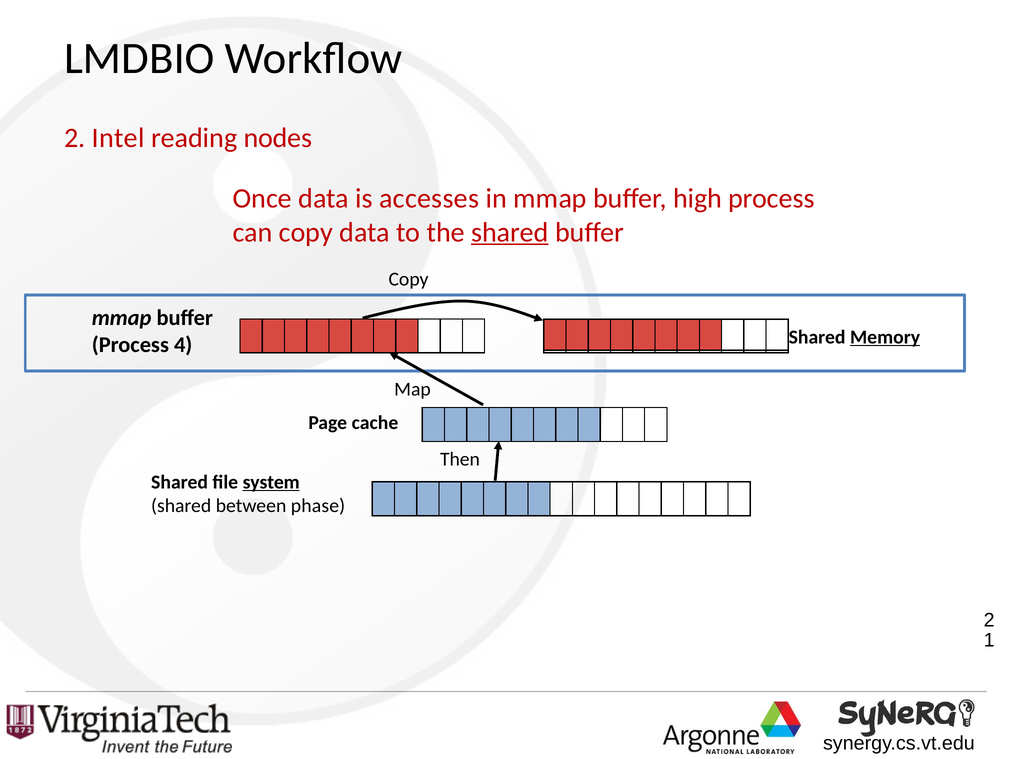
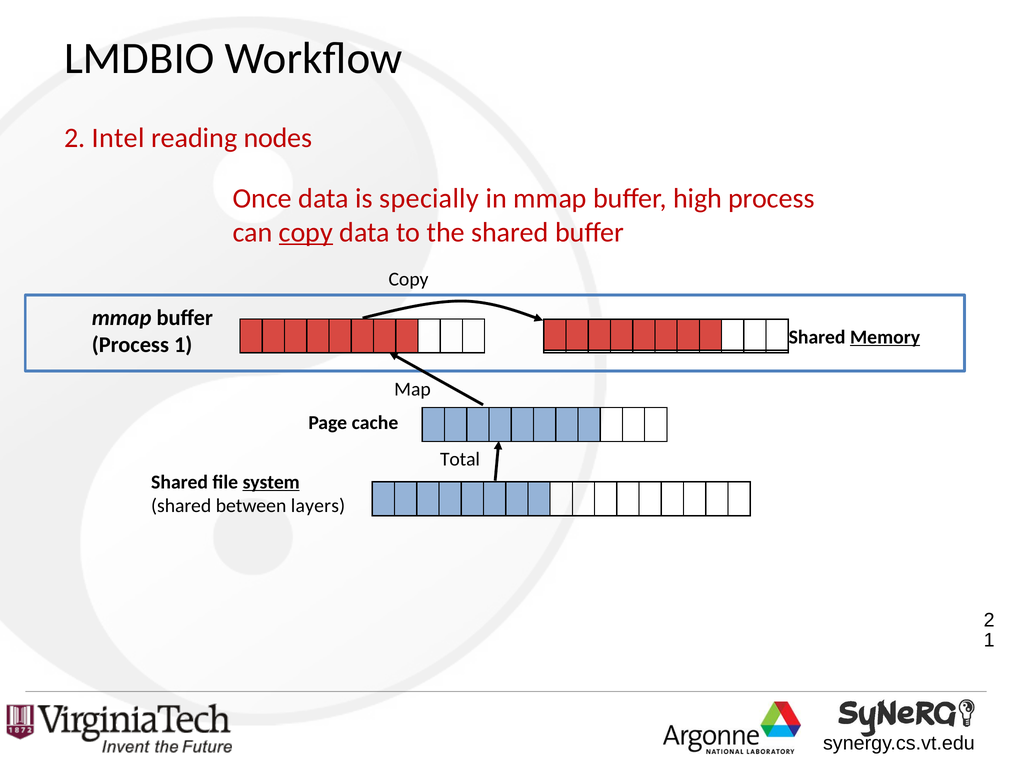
accesses: accesses -> specially (429, 199)
copy underline: none -> present (306, 232)
shared underline: present -> none (510, 232)
Process 4: 4 -> 1 (183, 345)
Then: Then -> Total (460, 459)
phase: phase -> layers (318, 506)
